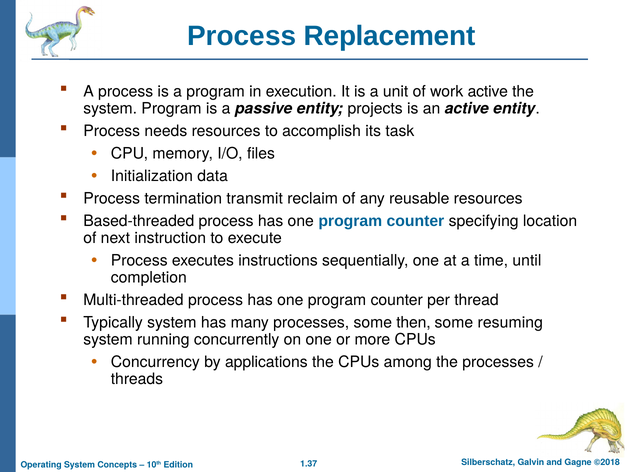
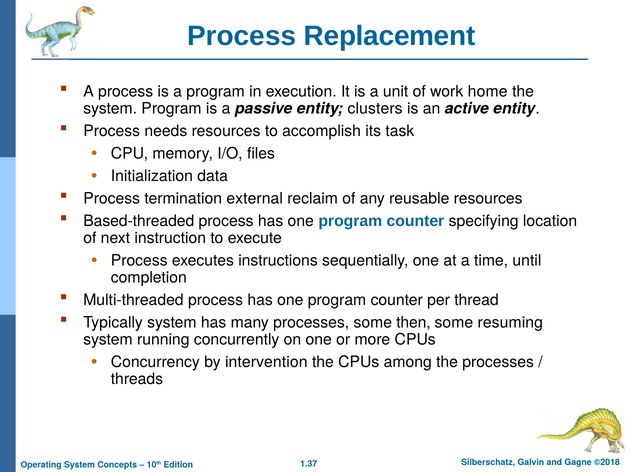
work active: active -> home (488, 92)
projects: projects -> clusters (375, 109)
transmit: transmit -> external (255, 199)
applications: applications -> intervention (266, 363)
